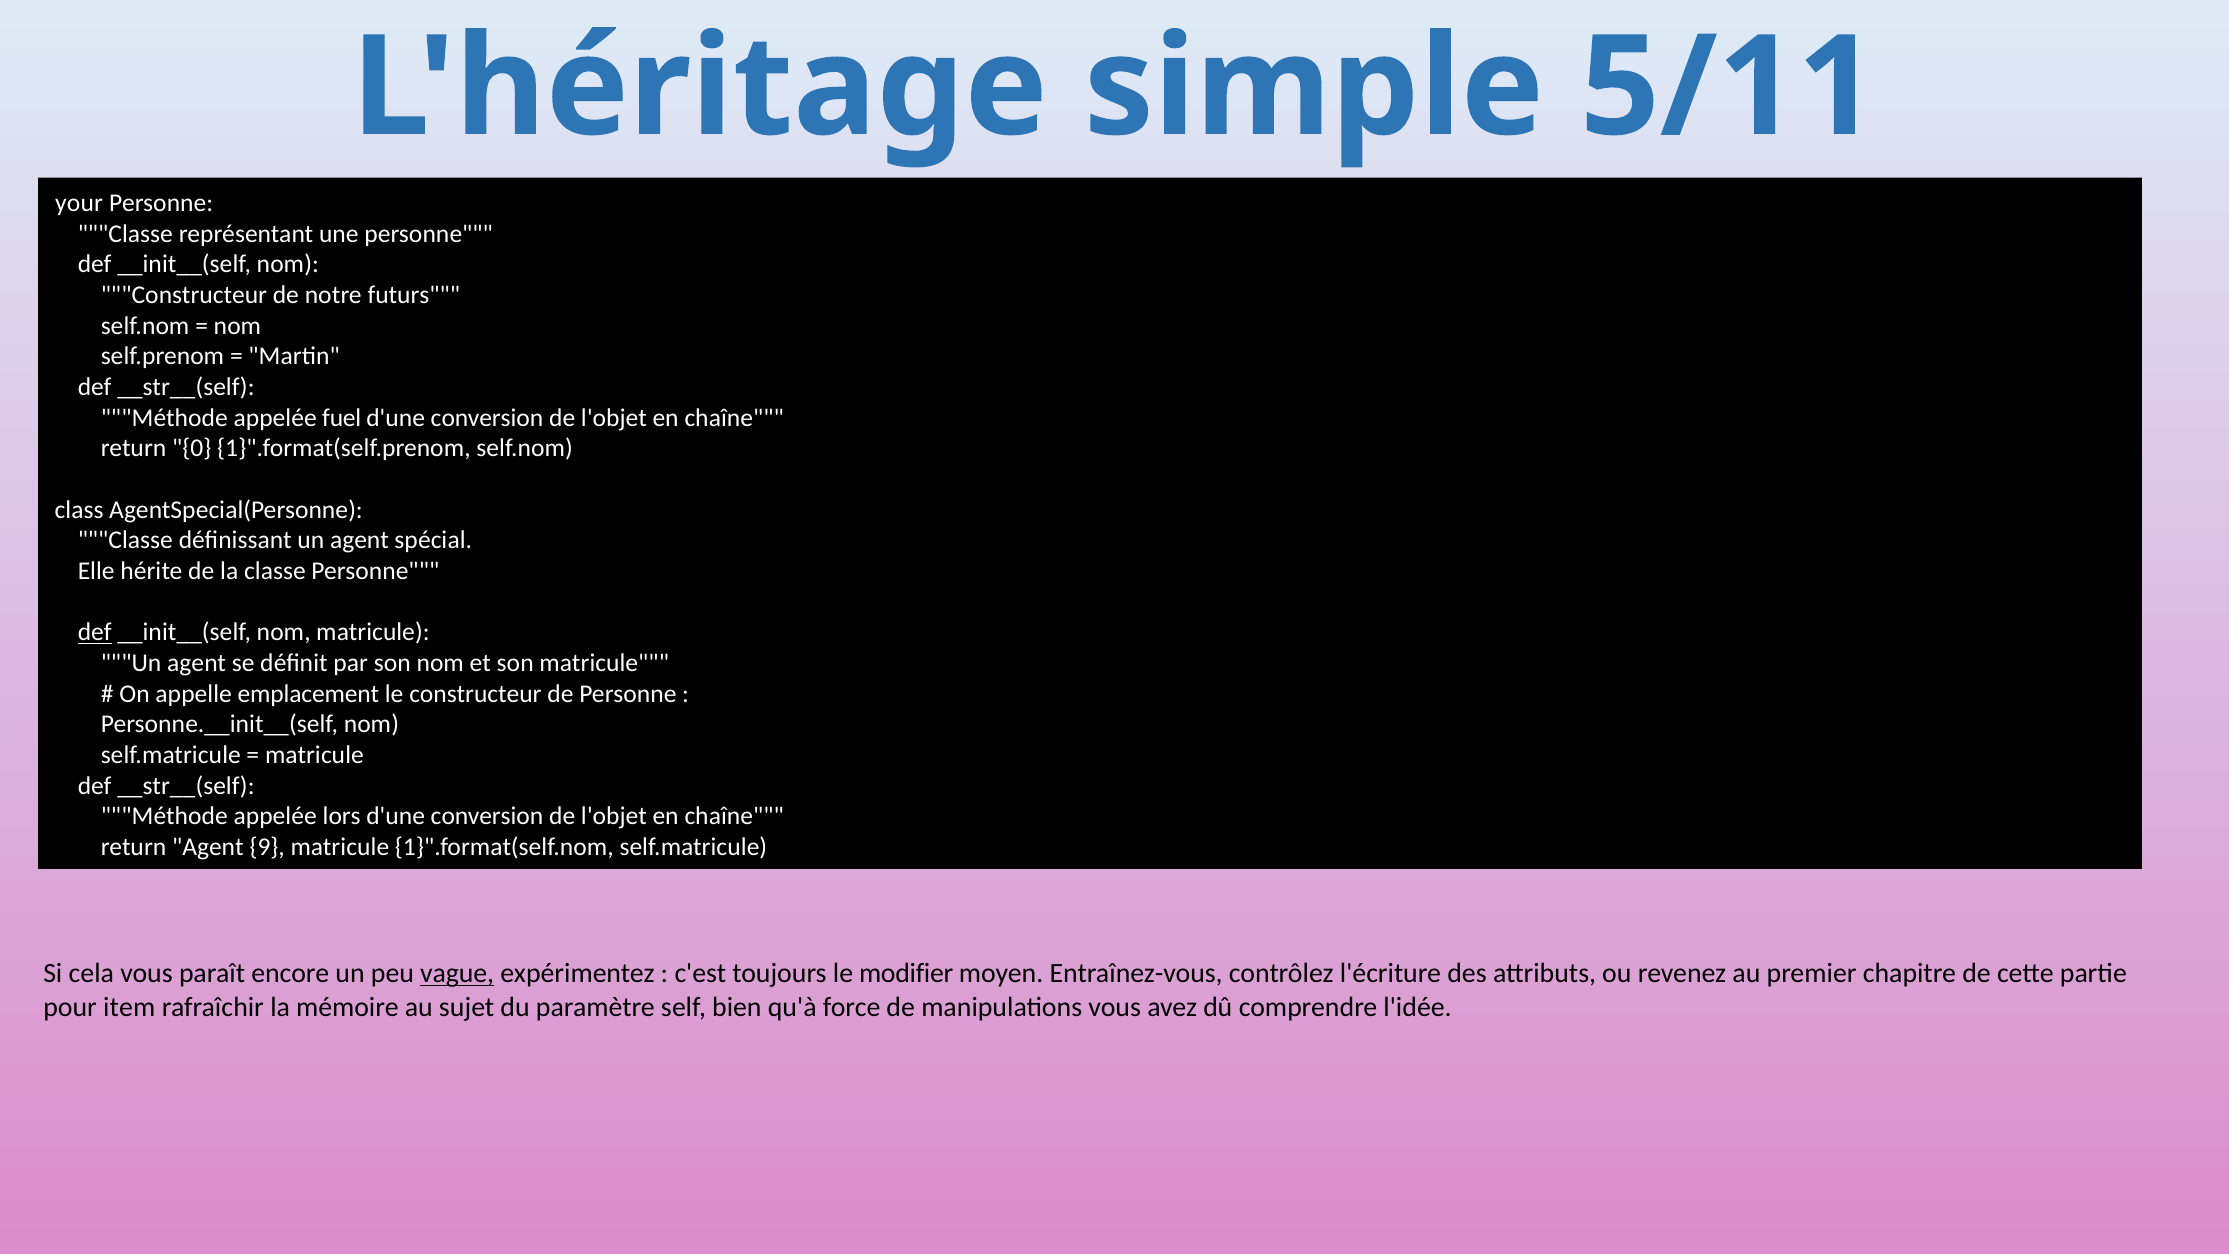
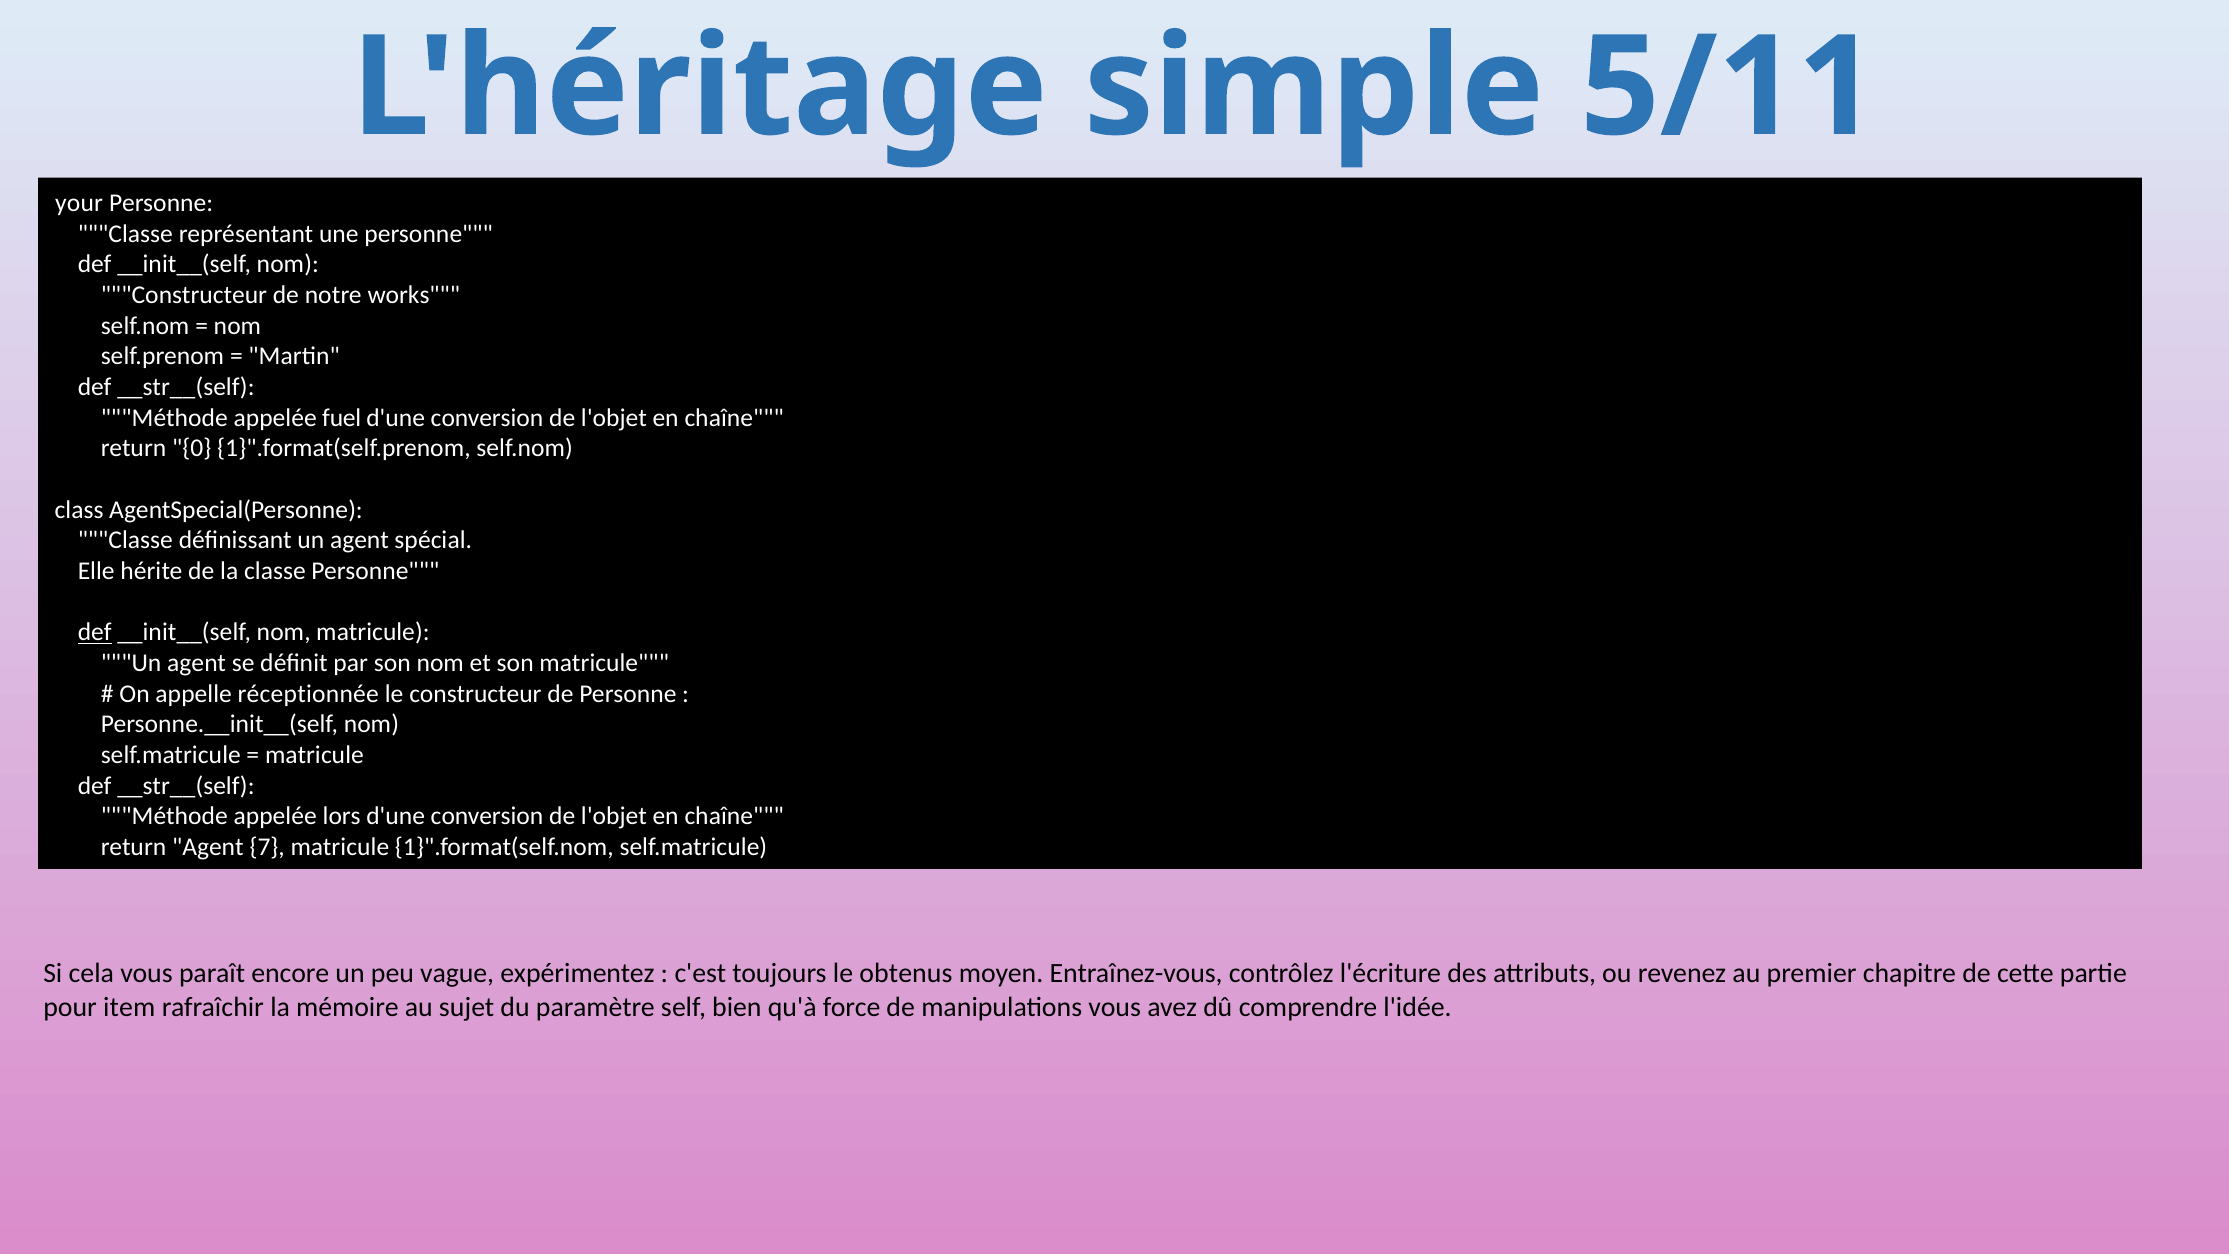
futurs: futurs -> works (414, 295)
emplacement: emplacement -> réceptionnée (308, 694)
9: 9 -> 7 (267, 847)
vague underline: present -> none (457, 973)
modifier: modifier -> obtenus (906, 973)
